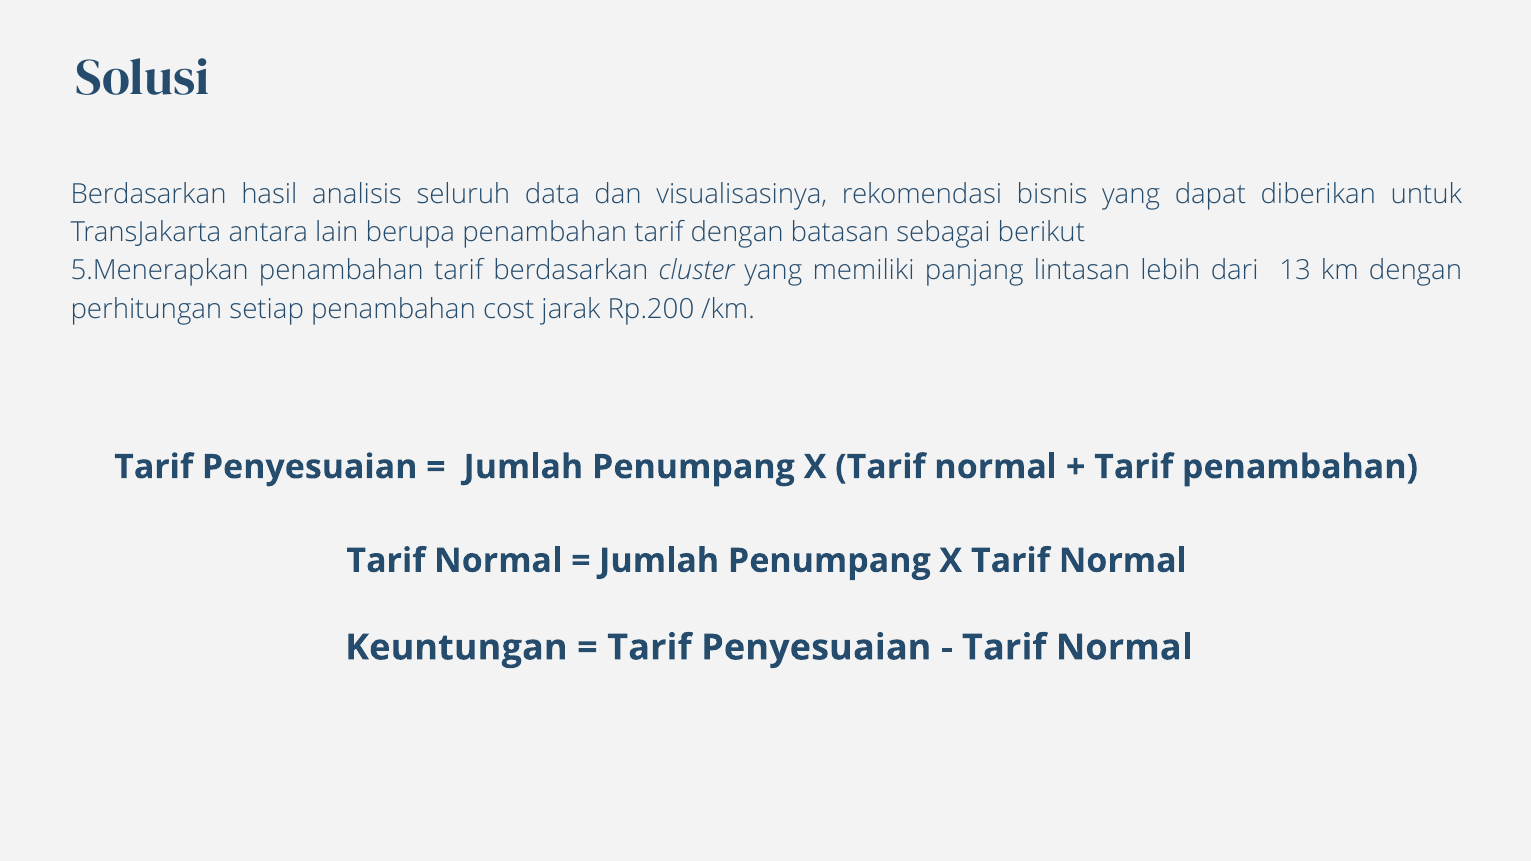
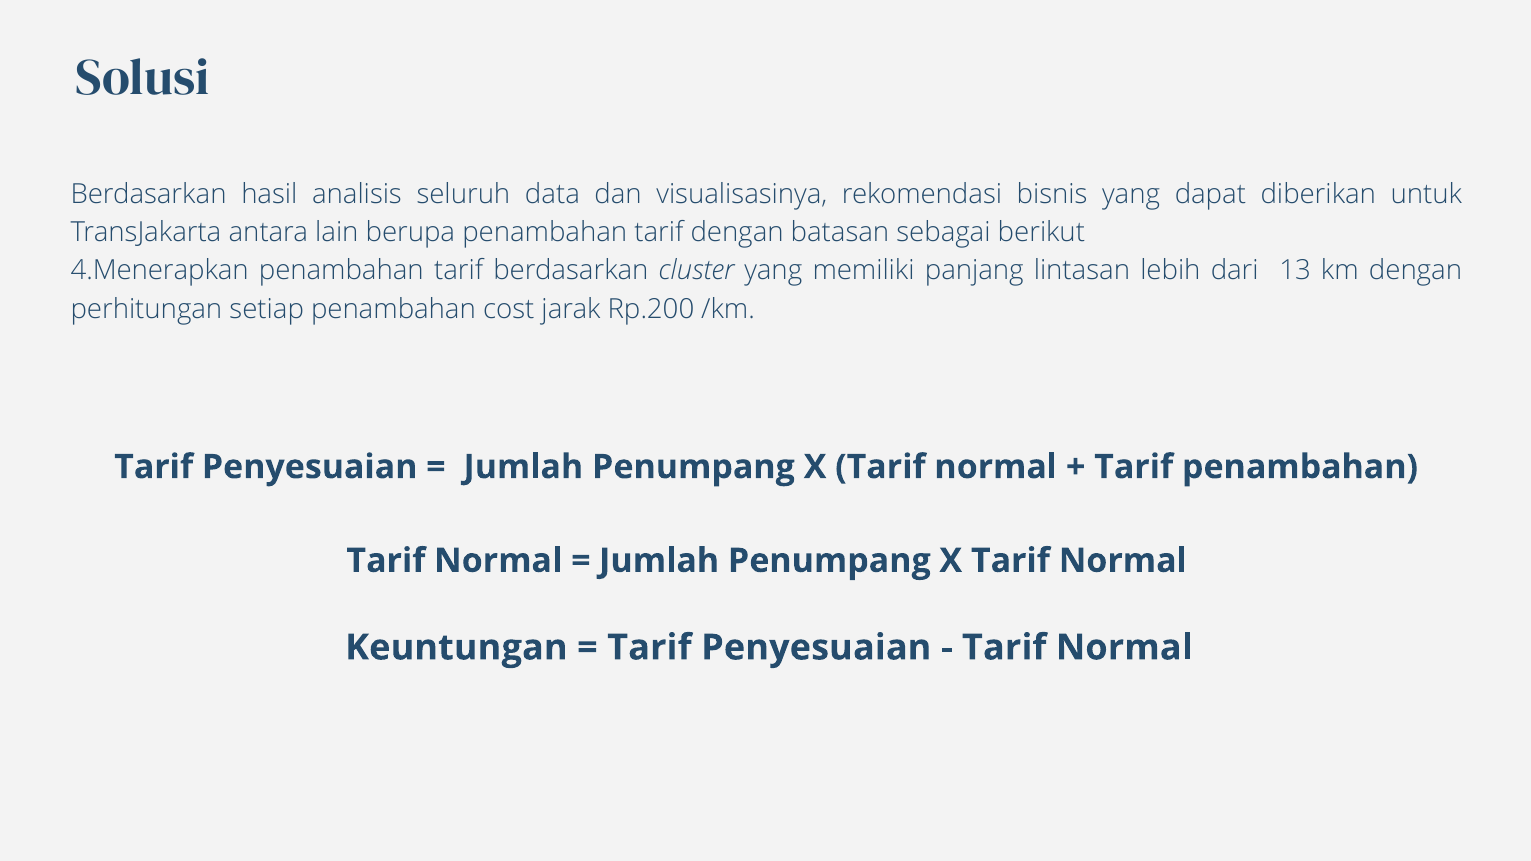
5.Menerapkan: 5.Menerapkan -> 4.Menerapkan (160, 271)
